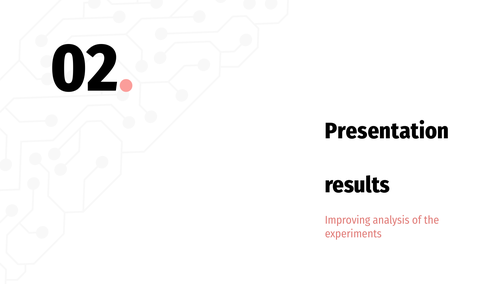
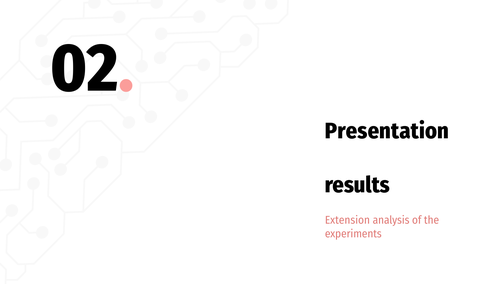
Improving: Improving -> Extension (347, 220)
